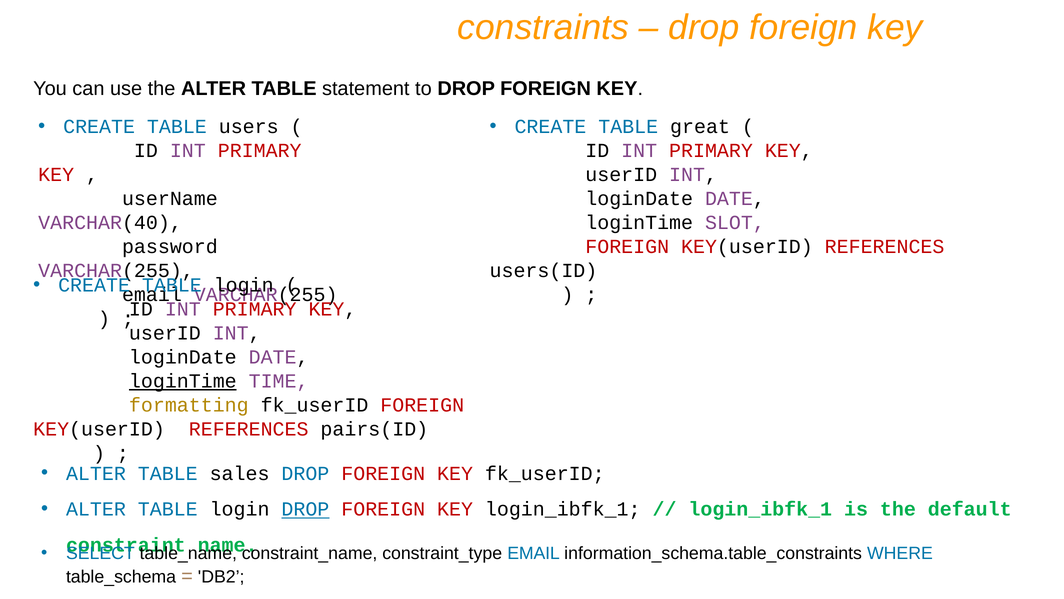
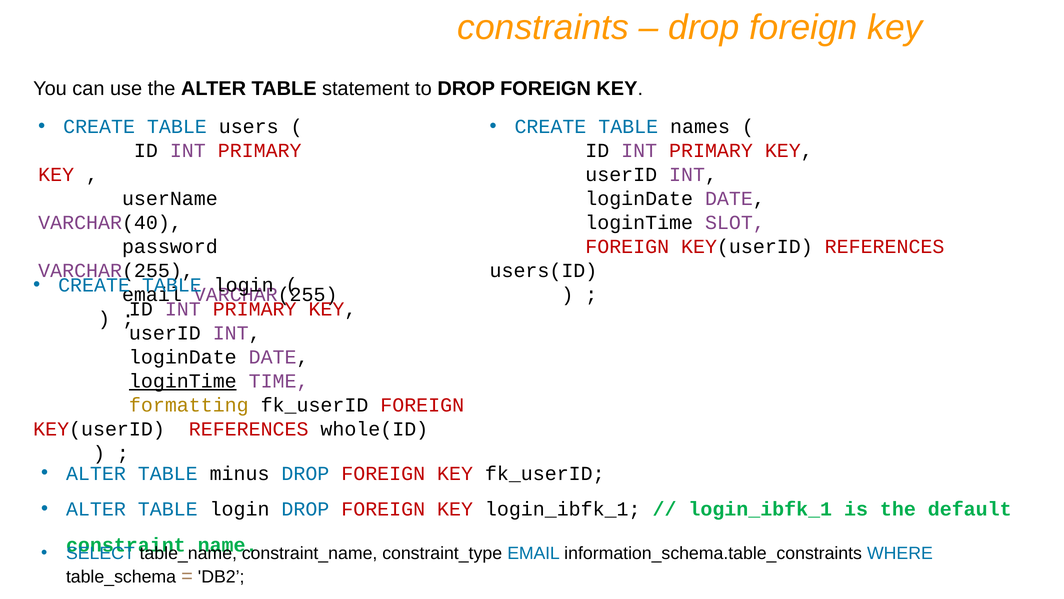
great: great -> names (700, 127)
pairs(ID: pairs(ID -> whole(ID (374, 429)
sales: sales -> minus (240, 473)
DROP underline: present -> none (305, 509)
